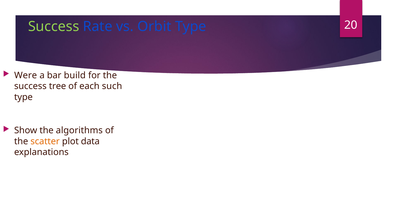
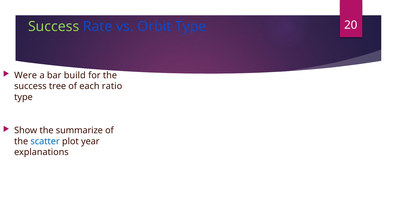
such: such -> ratio (112, 86)
algorithms: algorithms -> summarize (79, 131)
scatter colour: orange -> blue (45, 141)
data: data -> year (90, 141)
